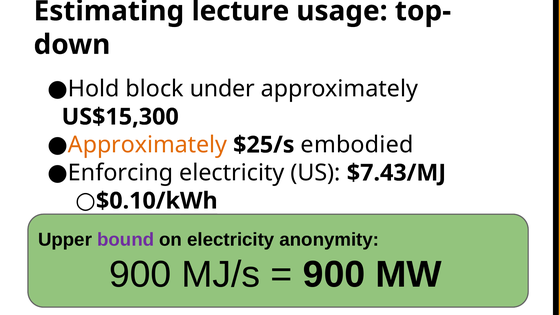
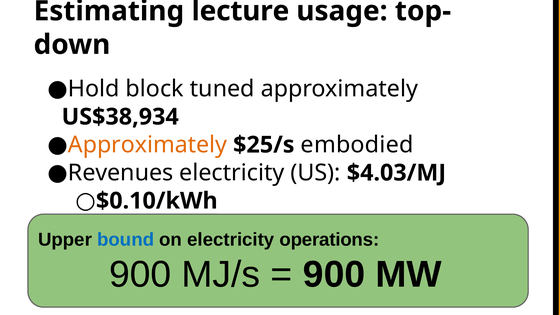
under: under -> tuned (222, 89)
US$15,300: US$15,300 -> US$38,934 (120, 117)
Enforcing: Enforcing -> Revenues (121, 173)
$7.43/MJ: $7.43/MJ -> $4.03/MJ (396, 173)
bound colour: purple -> blue (126, 240)
anonymity: anonymity -> operations (329, 240)
